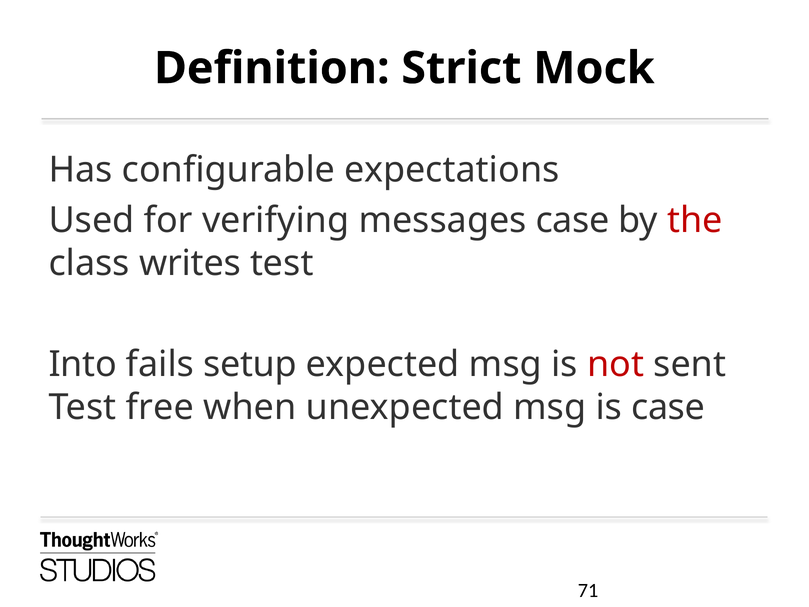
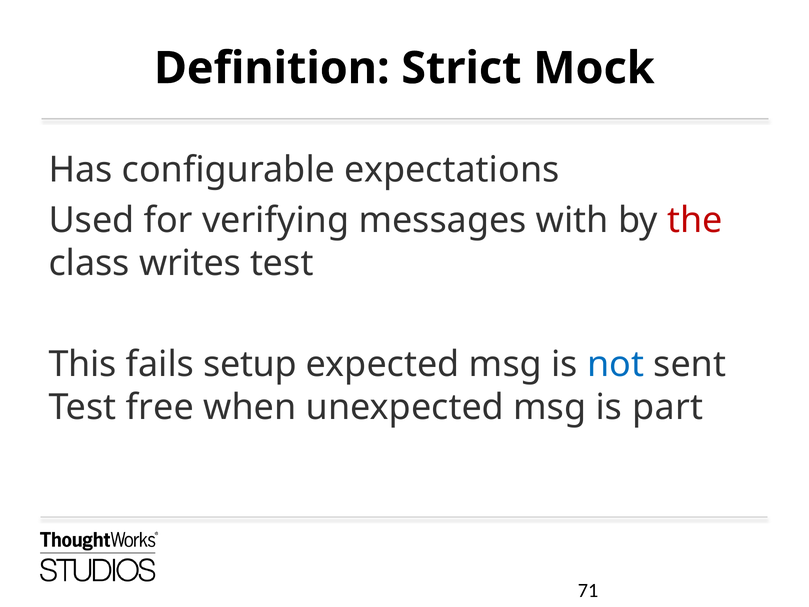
messages case: case -> with (572, 220)
Into: Into -> This (83, 364)
not colour: red -> blue (616, 364)
is case: case -> part (668, 407)
